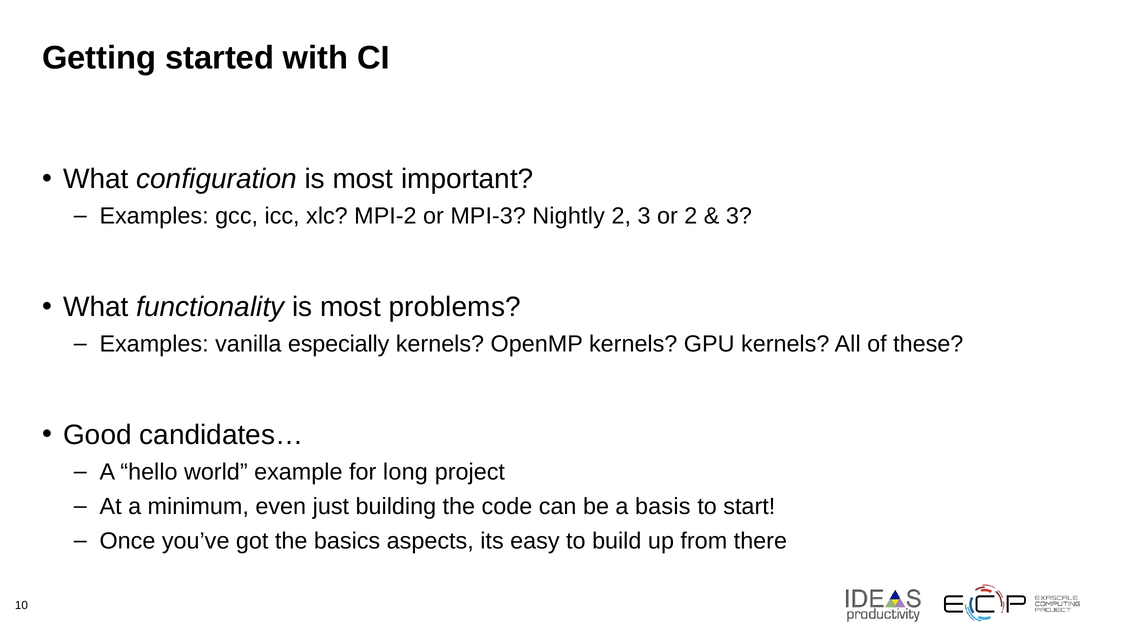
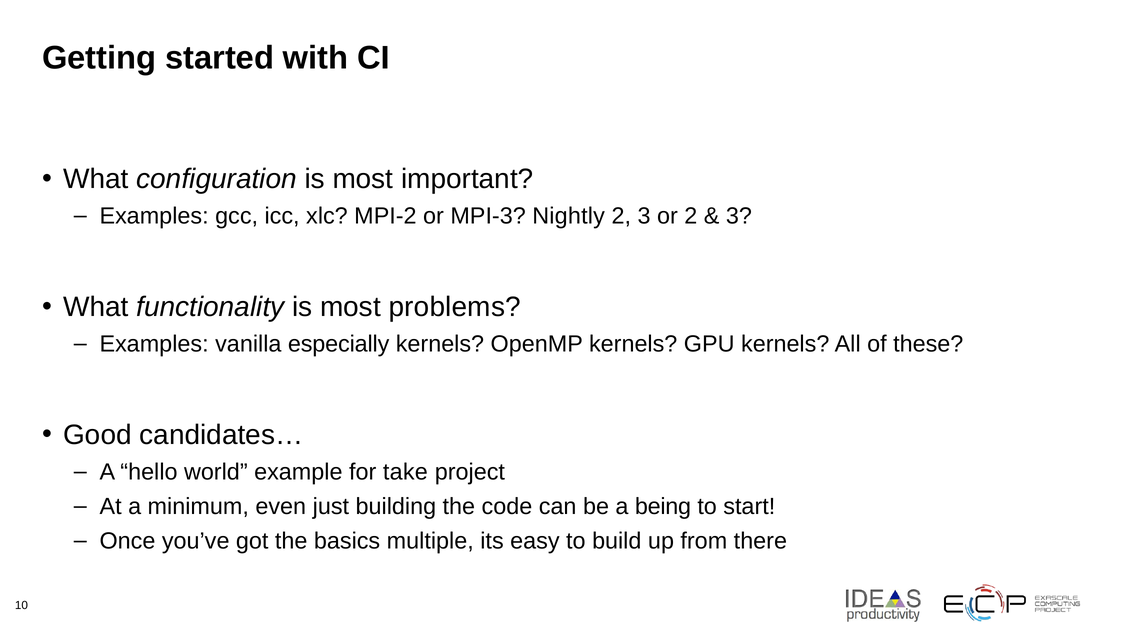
long: long -> take (405, 472)
basis: basis -> being (663, 506)
aspects: aspects -> multiple (430, 541)
